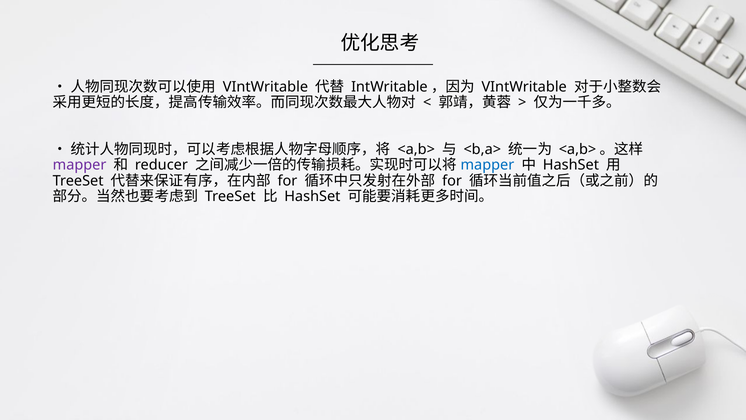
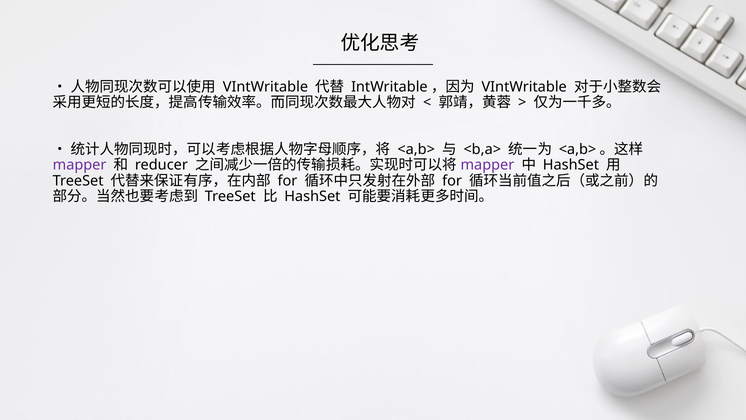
mapper colour: blue -> purple (487, 165)
